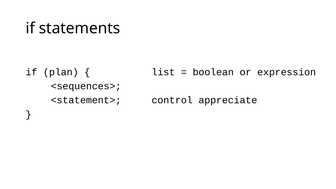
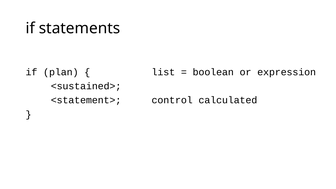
<sequences>: <sequences> -> <sustained> (86, 86)
appreciate: appreciate -> calculated (228, 100)
